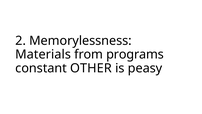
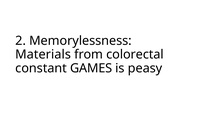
programs: programs -> colorectal (135, 54)
OTHER: OTHER -> GAMES (91, 68)
